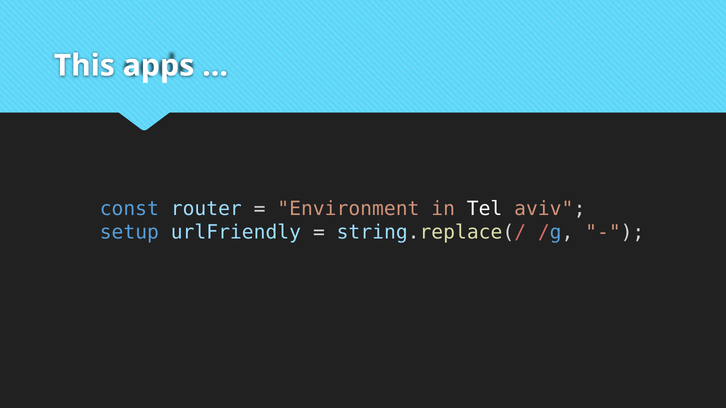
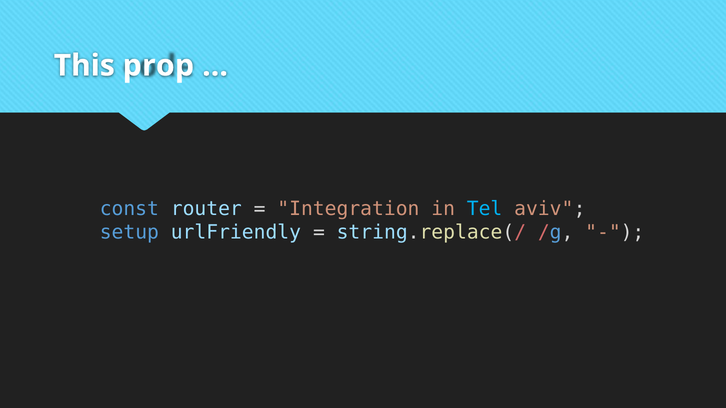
apps: apps -> prop (158, 66)
Environment: Environment -> Integration (348, 209)
Tel colour: white -> light blue (485, 209)
